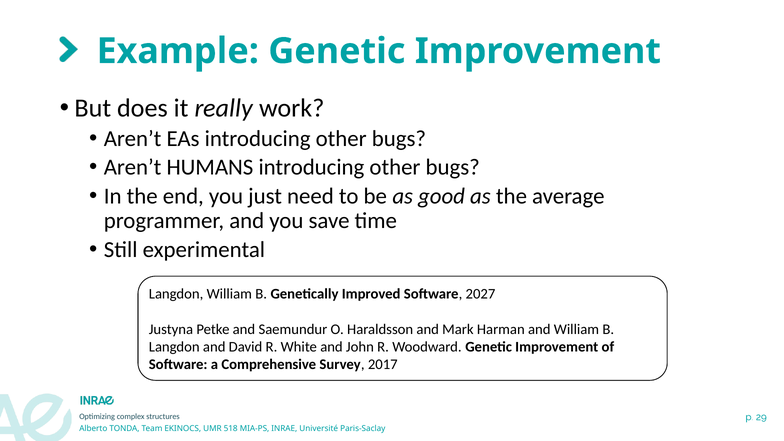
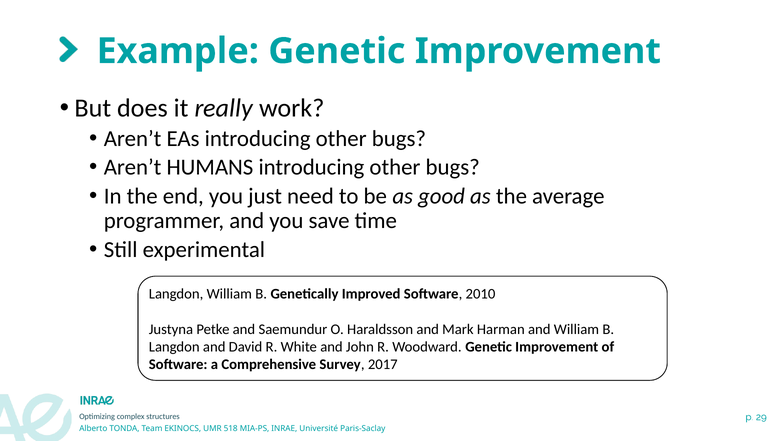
2027: 2027 -> 2010 (480, 294)
